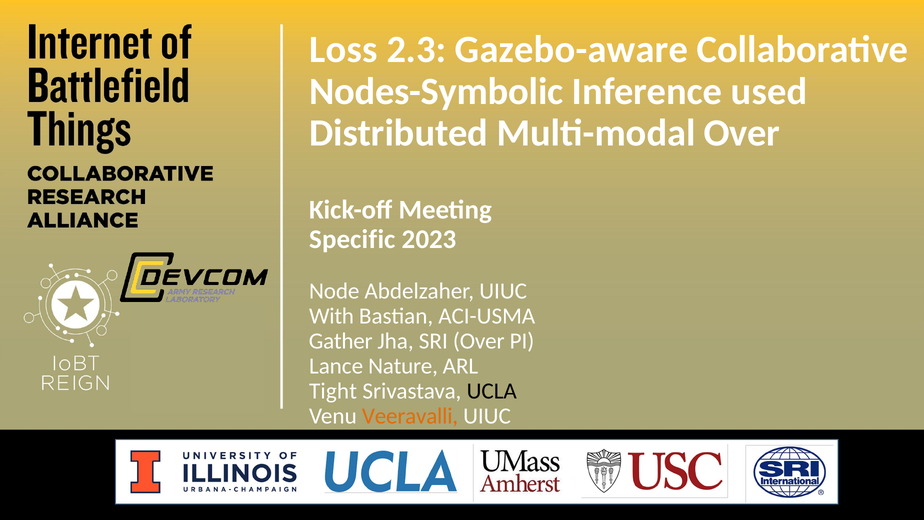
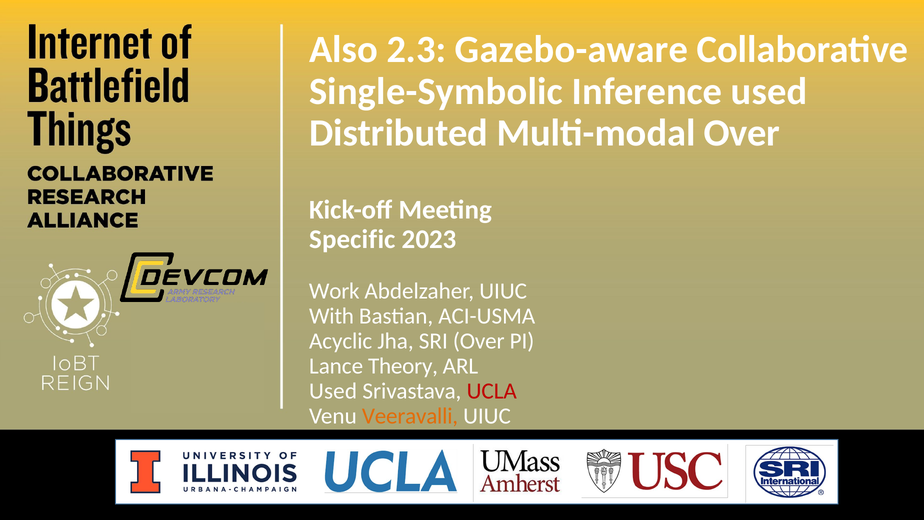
Loss: Loss -> Also (343, 50)
Nodes-Symbolic: Nodes-Symbolic -> Single-Symbolic (436, 91)
Node: Node -> Work (334, 291)
Gather: Gather -> Acyclic (341, 341)
Nature: Nature -> Theory (403, 366)
Tight: Tight -> Used (333, 391)
UCLA colour: black -> red (492, 391)
